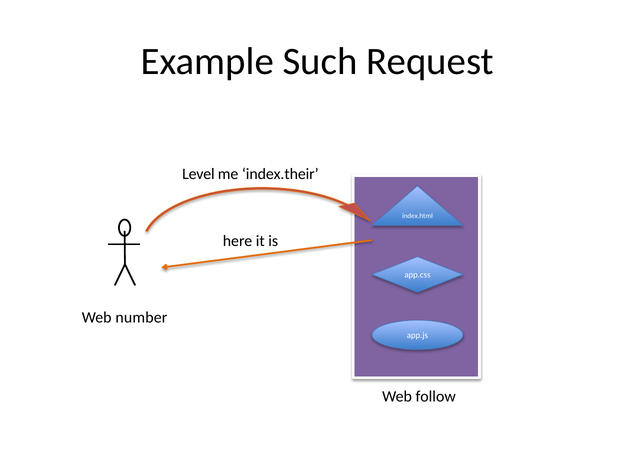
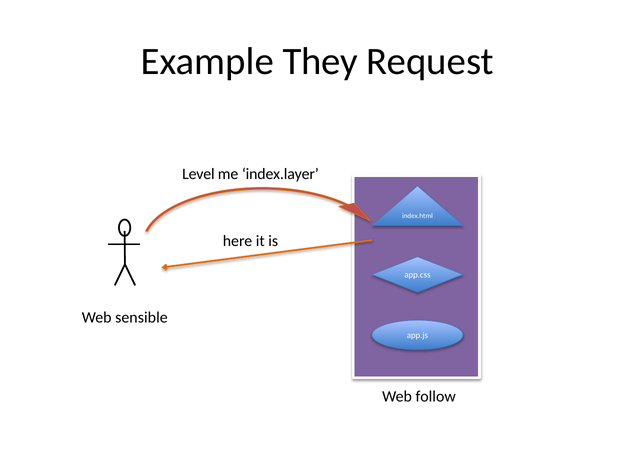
Such: Such -> They (320, 61)
index.their: index.their -> index.layer (280, 174)
number: number -> sensible (141, 318)
